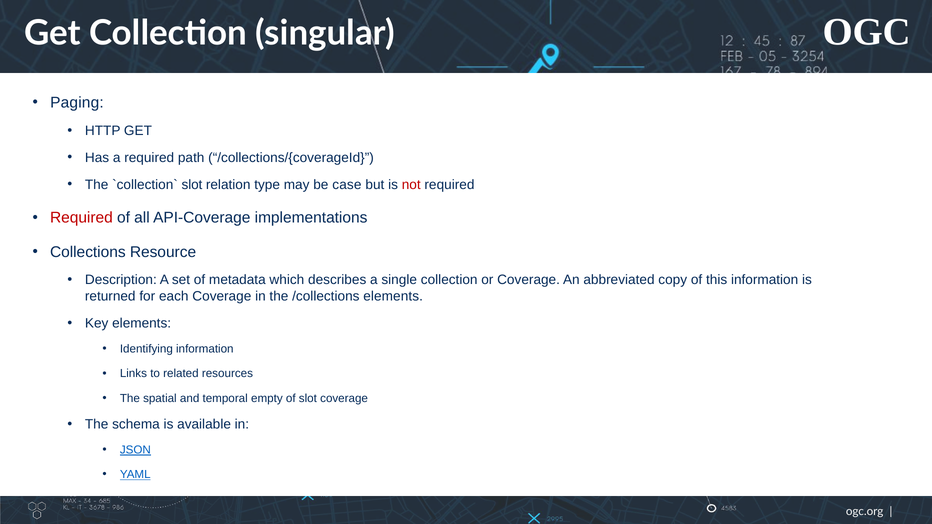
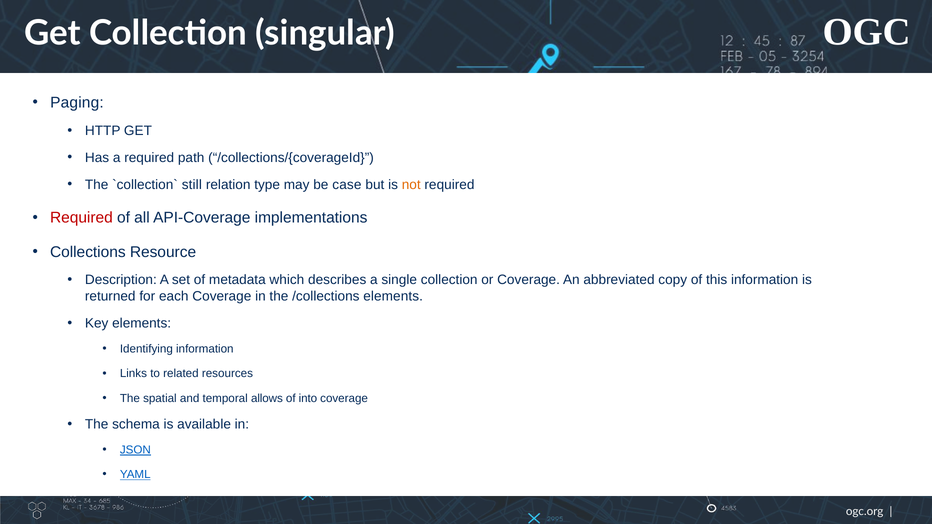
slot: slot -> still (192, 185)
not colour: red -> orange (411, 185)
empty: empty -> allows (267, 398)
of slot: slot -> into (308, 398)
